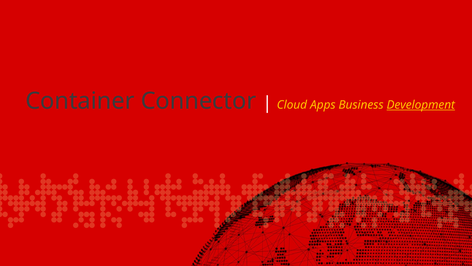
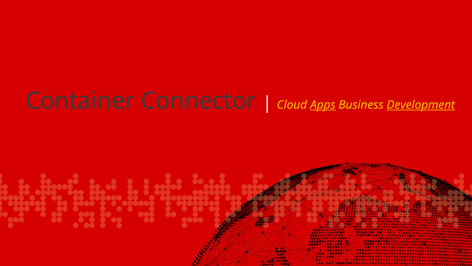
Apps underline: none -> present (323, 105)
